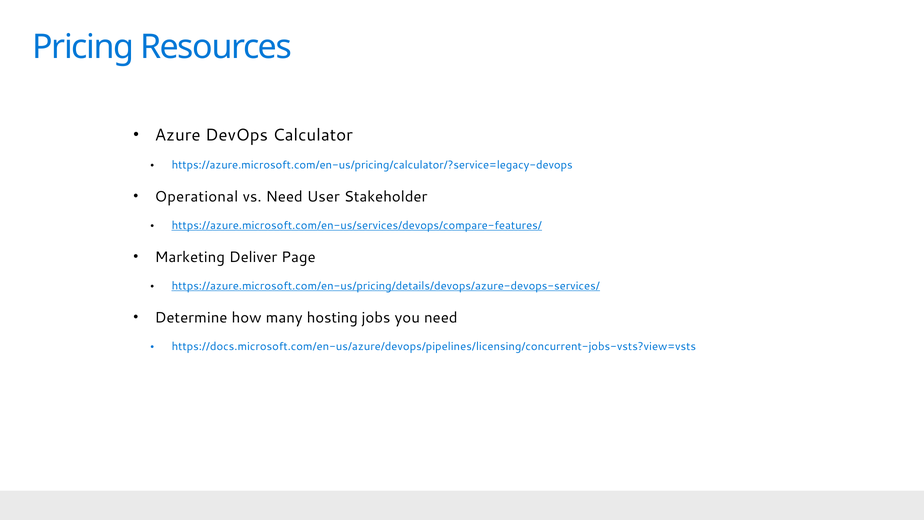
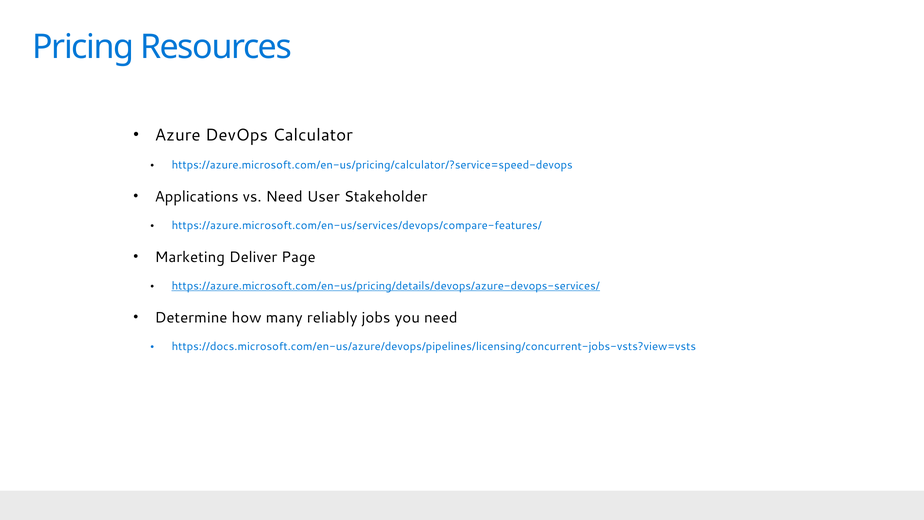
https://azure.microsoft.com/en-us/pricing/calculator/?service=legacy-devops: https://azure.microsoft.com/en-us/pricing/calculator/?service=legacy-devops -> https://azure.microsoft.com/en-us/pricing/calculator/?service=speed-devops (372, 165)
Operational: Operational -> Applications (197, 196)
https://azure.microsoft.com/en-us/services/devops/compare-features/ underline: present -> none (357, 225)
hosting: hosting -> reliably (332, 317)
